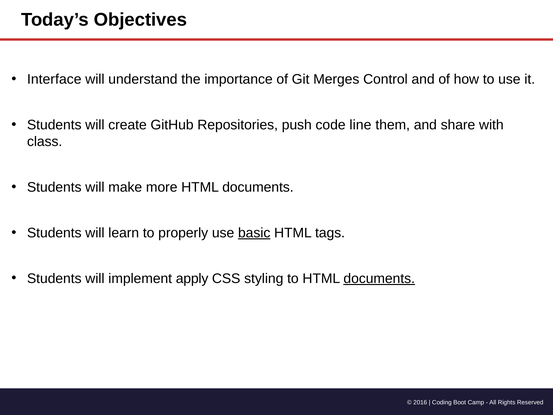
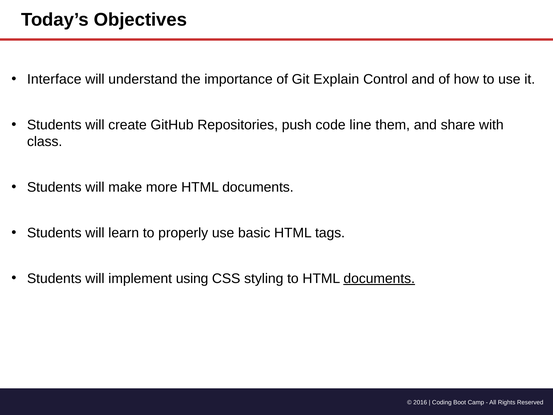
Merges: Merges -> Explain (336, 79)
basic underline: present -> none (254, 233)
apply: apply -> using (192, 278)
